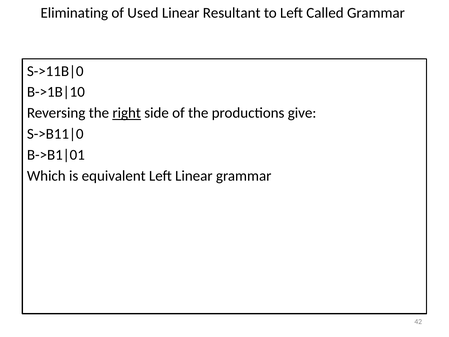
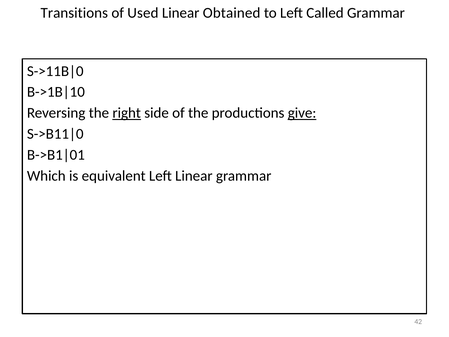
Eliminating: Eliminating -> Transitions (74, 13)
Resultant: Resultant -> Obtained (232, 13)
give underline: none -> present (302, 113)
